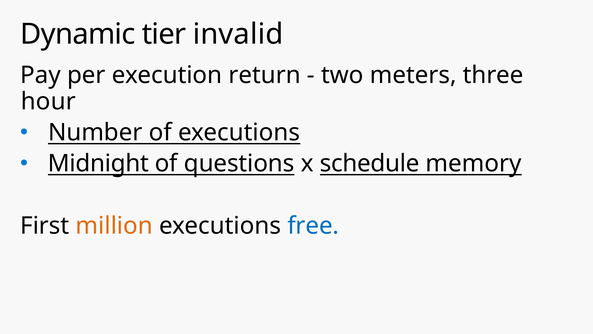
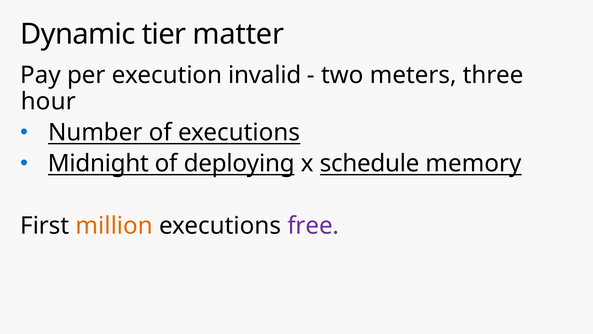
invalid: invalid -> matter (238, 34)
return: return -> invalid (265, 75)
questions: questions -> deploying (239, 163)
free colour: blue -> purple (313, 225)
